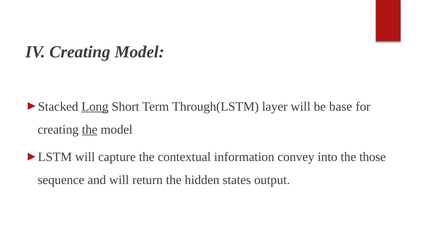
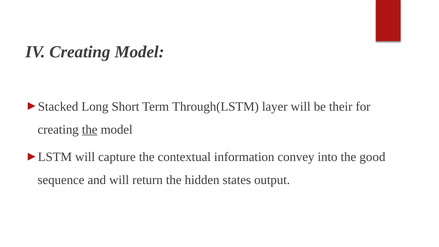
Long underline: present -> none (95, 106)
base: base -> their (341, 106)
those: those -> good (372, 157)
